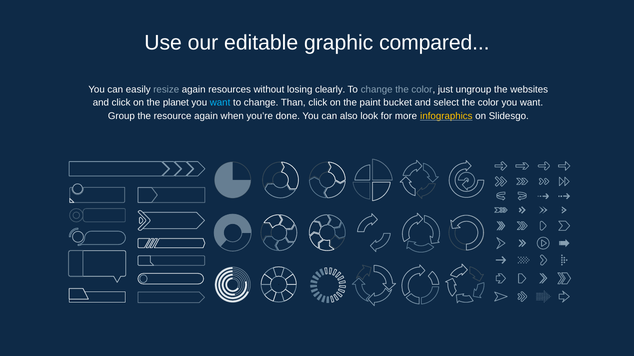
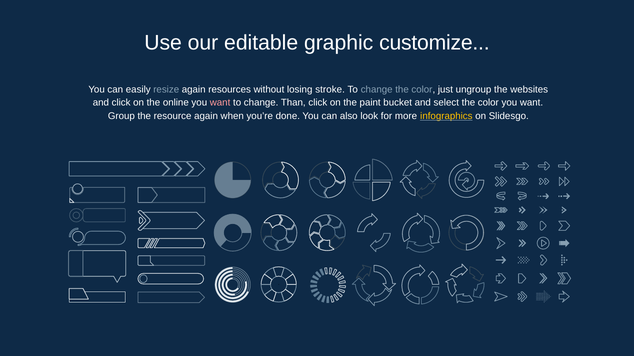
compared: compared -> customize (434, 43)
clearly: clearly -> stroke (330, 90)
planet: planet -> online (176, 103)
want colour: light blue -> pink (220, 103)
